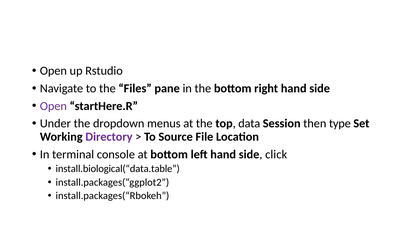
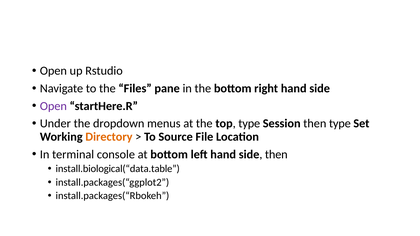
top data: data -> type (249, 124)
Directory colour: purple -> orange (109, 137)
side click: click -> then (276, 155)
